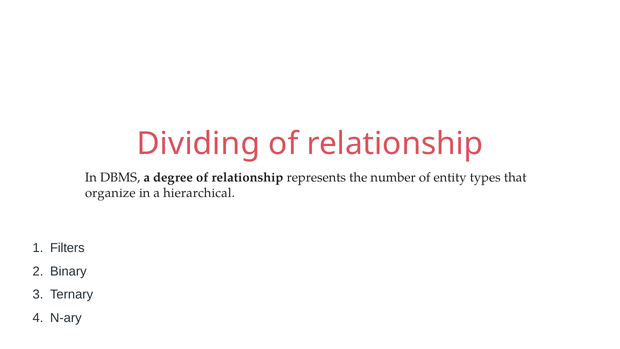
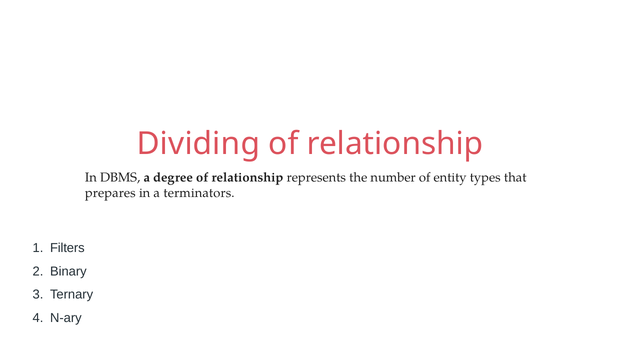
organize: organize -> prepares (110, 193)
hierarchical: hierarchical -> terminators (199, 193)
